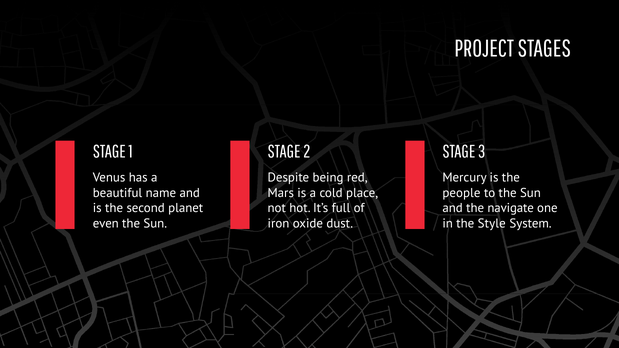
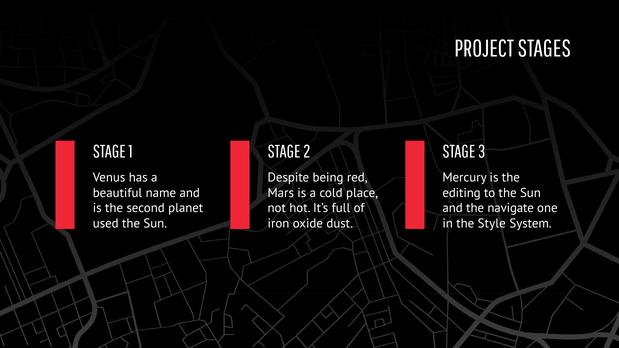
people: people -> editing (462, 193)
even: even -> used (106, 224)
